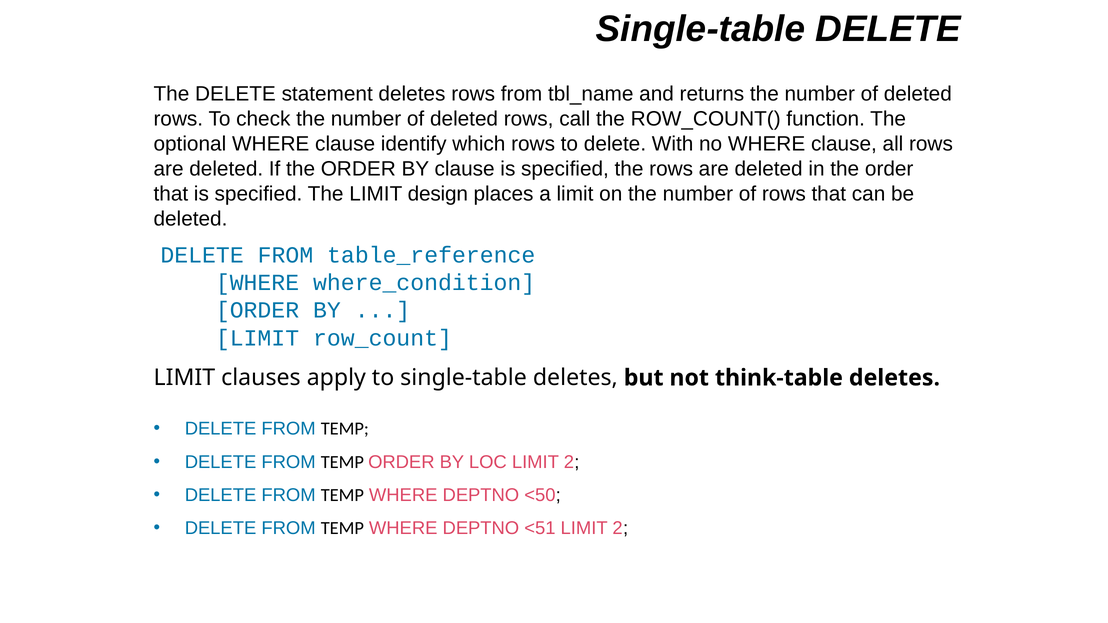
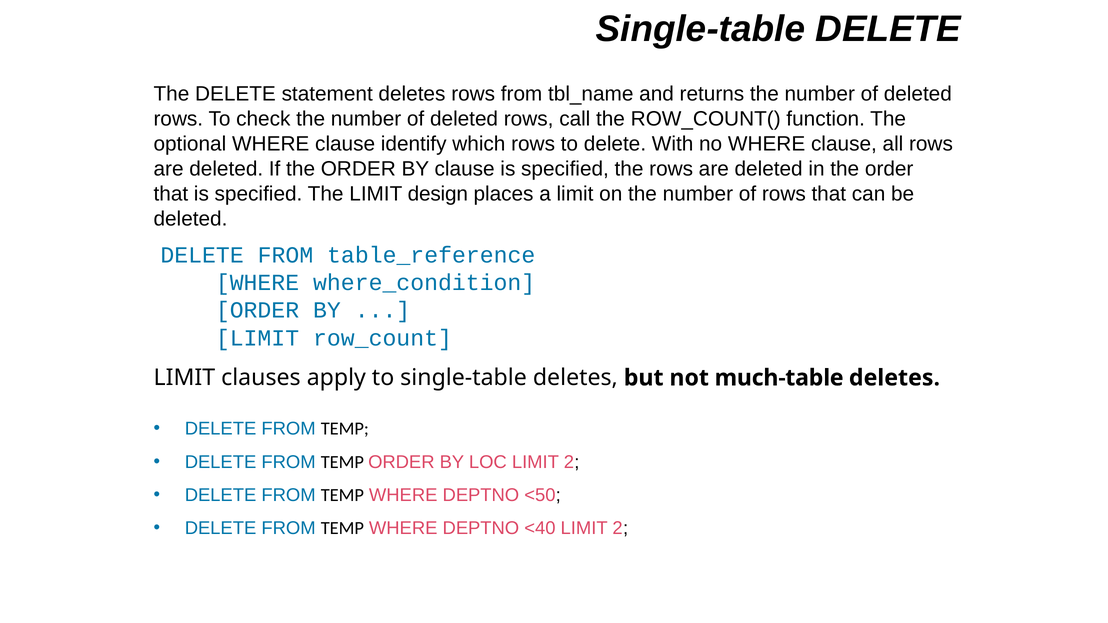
think-table: think-table -> much-table (779, 378)
<51: <51 -> <40 (540, 529)
